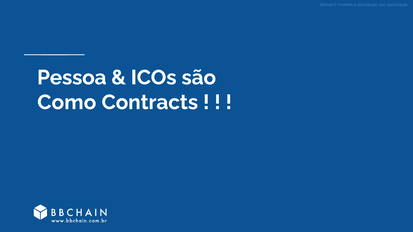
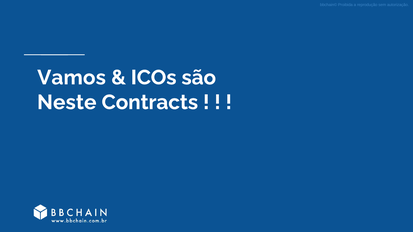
Pessoa: Pessoa -> Vamos (72, 78)
Como: Como -> Neste (67, 102)
